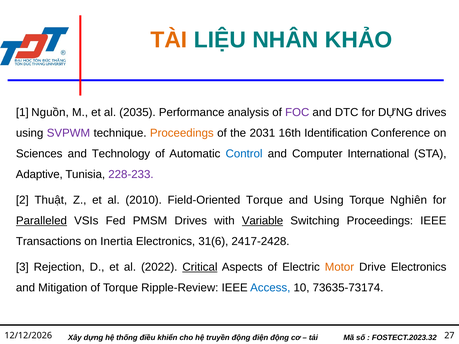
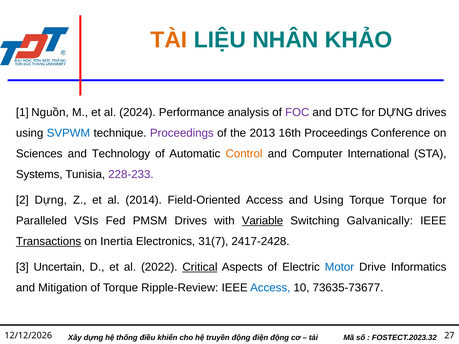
2035: 2035 -> 2024 (137, 112)
SVPWM colour: purple -> blue (68, 133)
Proceedings colour: orange -> purple (182, 133)
2031: 2031 -> 2013 (262, 133)
16th Identification: Identification -> Proceedings (336, 133)
Control colour: blue -> orange (244, 154)
Adaptive: Adaptive -> Systems (39, 174)
2 Thuật: Thuật -> Dựng (51, 200)
2010: 2010 -> 2014 (144, 200)
Field-Oriented Torque: Torque -> Access (265, 200)
Torque Nghiên: Nghiên -> Torque (409, 200)
Paralleled underline: present -> none (41, 221)
Switching Proceedings: Proceedings -> Galvanically (380, 221)
Transactions underline: none -> present (49, 241)
31(6: 31(6 -> 31(7 (213, 241)
Rejection: Rejection -> Uncertain (59, 267)
Motor colour: orange -> blue (339, 267)
Drive Electronics: Electronics -> Informatics (419, 267)
73635-73174: 73635-73174 -> 73635-73677 (348, 288)
